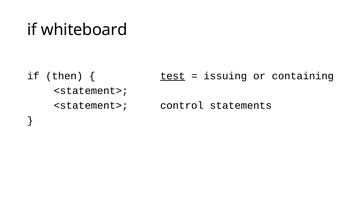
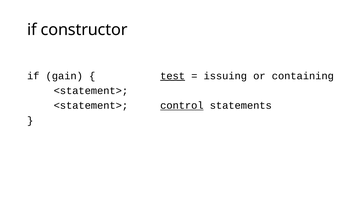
whiteboard: whiteboard -> constructor (84, 30)
then: then -> gain (64, 76)
control underline: none -> present (182, 106)
